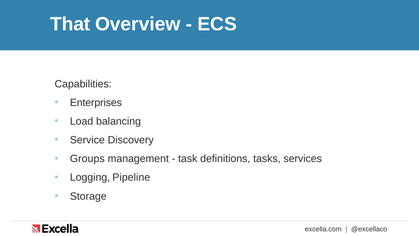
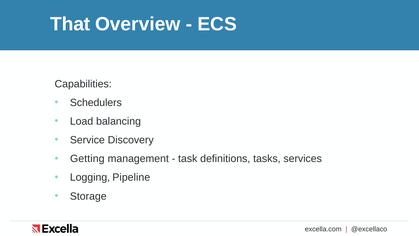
Enterprises: Enterprises -> Schedulers (96, 103)
Groups: Groups -> Getting (87, 159)
